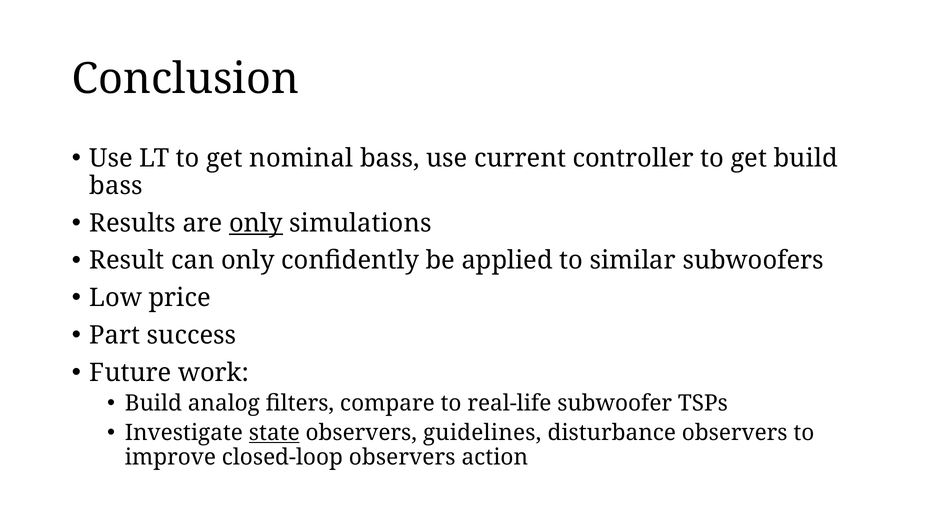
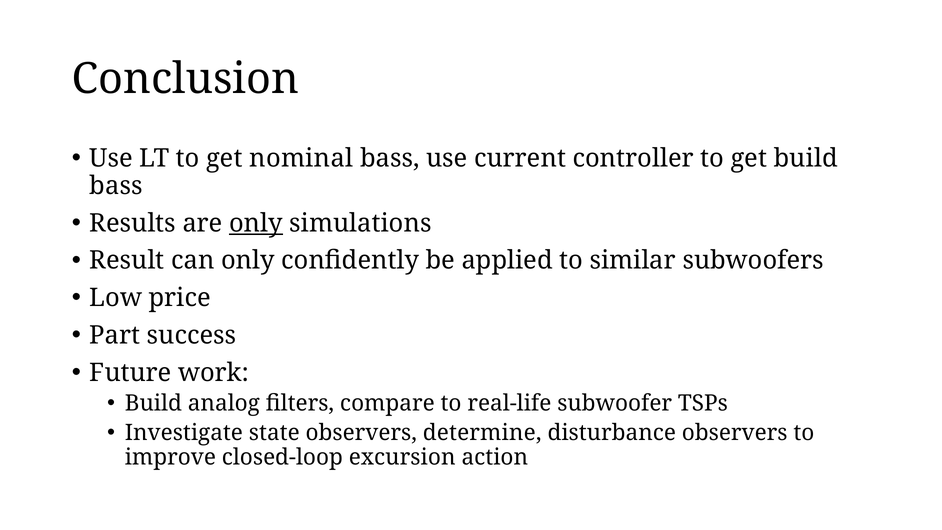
state underline: present -> none (274, 433)
guidelines: guidelines -> determine (482, 433)
closed-loop observers: observers -> excursion (402, 457)
